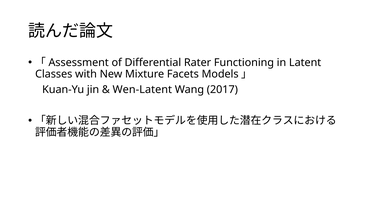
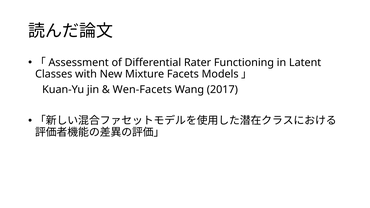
Wen-Latent: Wen-Latent -> Wen-Facets (142, 90)
